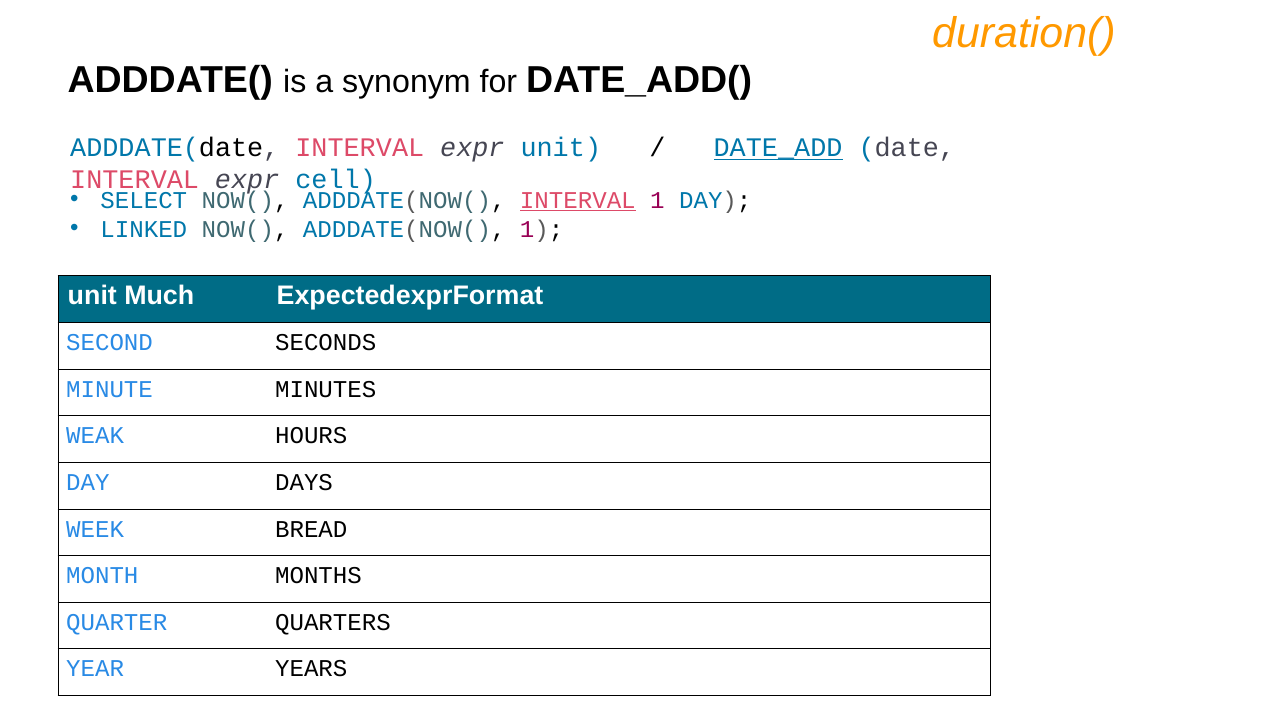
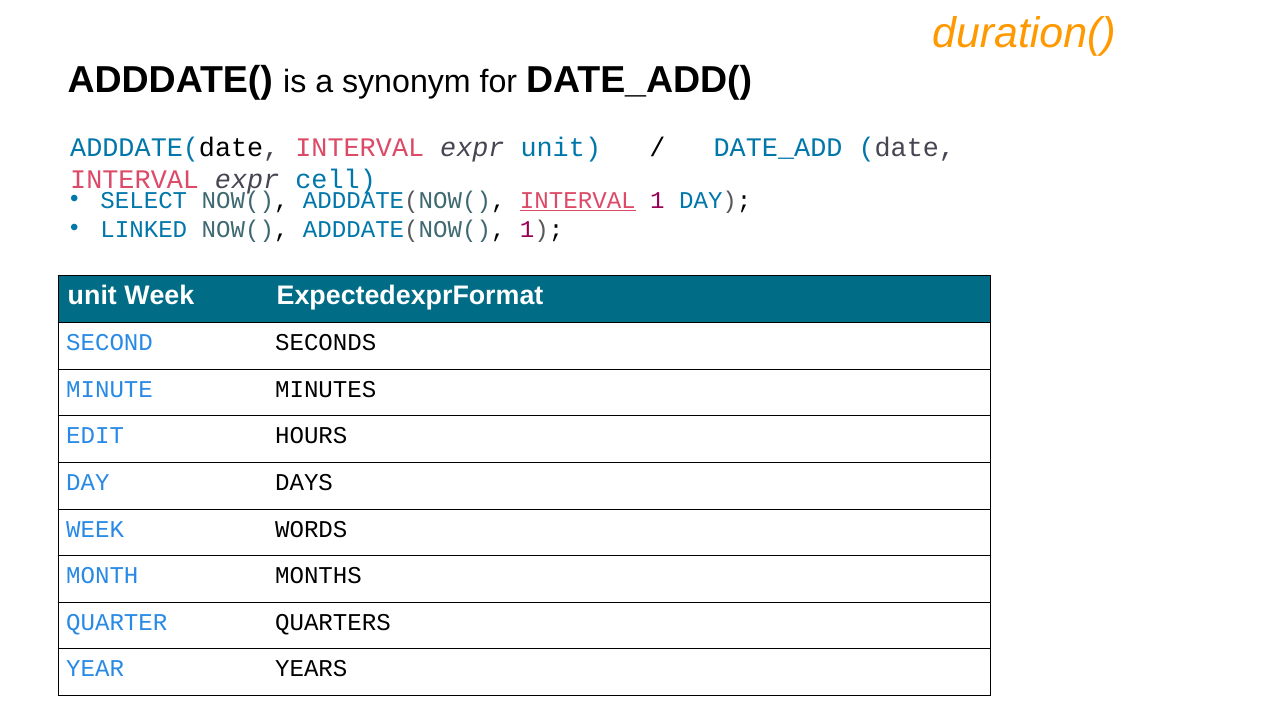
DATE_ADD underline: present -> none (778, 148)
unit Much: Much -> Week (159, 296)
WEAK: WEAK -> EDIT (95, 436)
BREAD: BREAD -> WORDS (311, 529)
